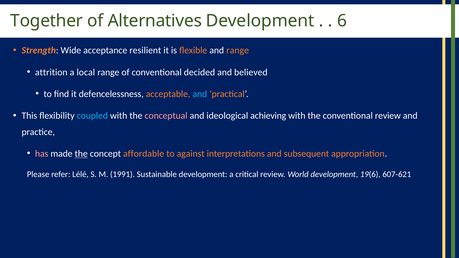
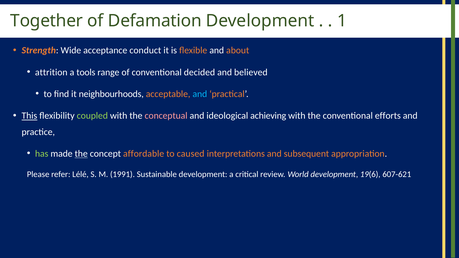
Alternatives: Alternatives -> Defamation (155, 21)
6: 6 -> 1 (342, 21)
resilient: resilient -> conduct (145, 50)
and range: range -> about (238, 50)
local: local -> tools (86, 72)
defencelessness: defencelessness -> neighbourhoods (111, 94)
This underline: none -> present (29, 116)
coupled colour: light blue -> light green (92, 116)
conventional review: review -> efforts (388, 116)
has colour: pink -> light green (42, 154)
against: against -> caused (191, 154)
